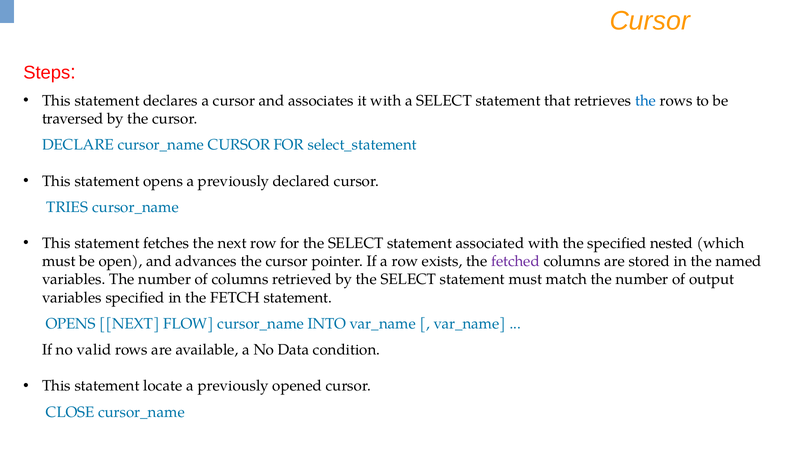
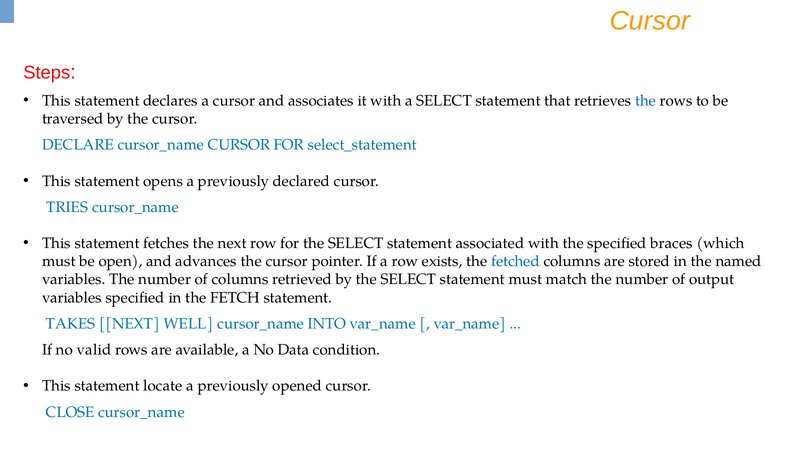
nested: nested -> braces (672, 243)
fetched colour: purple -> blue (515, 262)
OPENS: OPENS -> TAKES (71, 324)
FLOW: FLOW -> WELL (188, 324)
